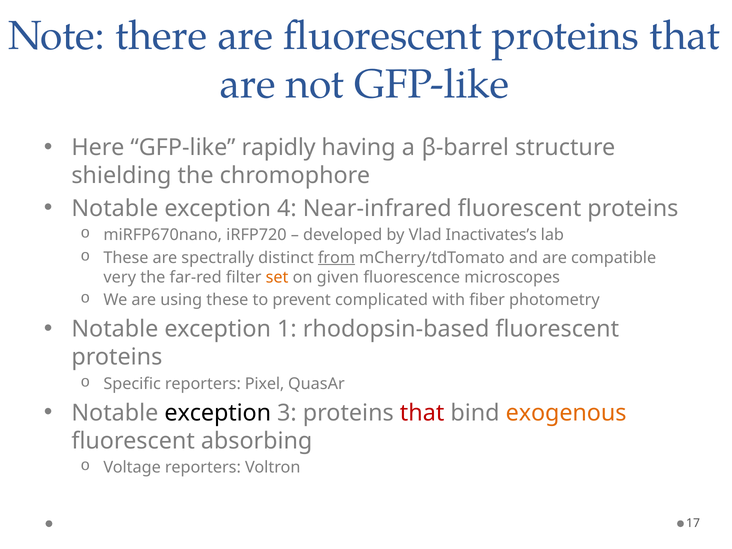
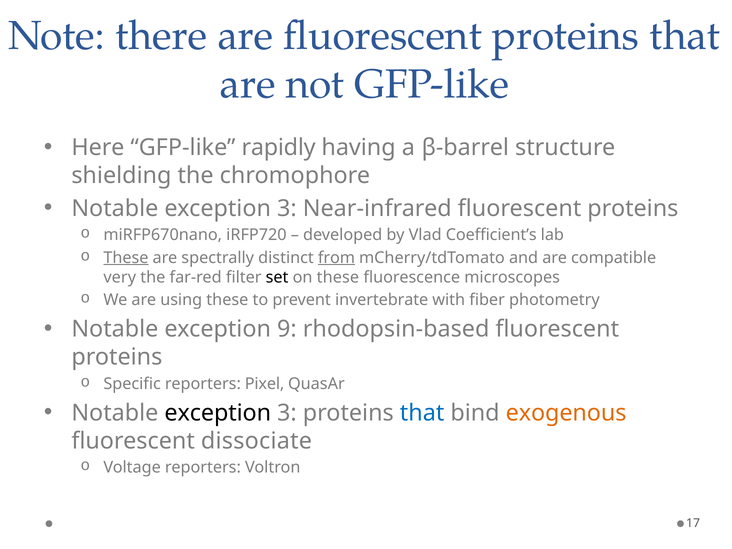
4: 4 -> 3 (287, 208)
Inactivates’s: Inactivates’s -> Coefficient’s (491, 235)
These underline: none -> present (126, 258)
set colour: orange -> black (277, 277)
on given: given -> these (338, 277)
complicated: complicated -> invertebrate (382, 300)
1: 1 -> 9 (287, 329)
that colour: red -> blue (422, 413)
absorbing: absorbing -> dissociate (257, 441)
